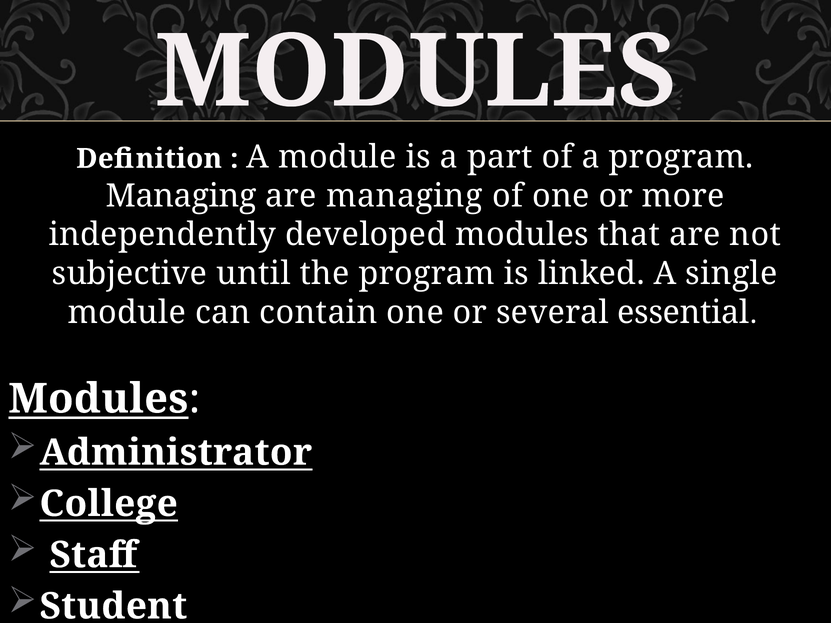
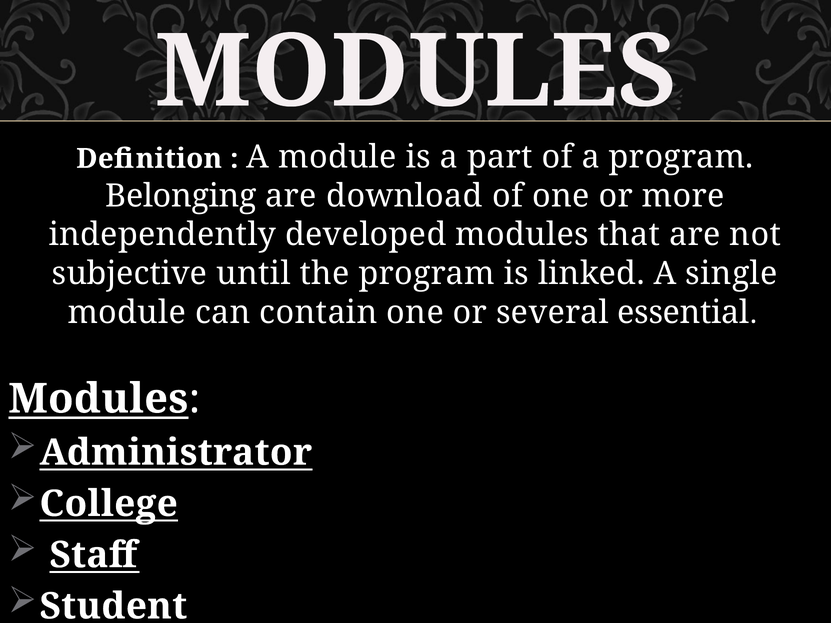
Managing: Managing -> Belonging (181, 196)
are managing: managing -> download (404, 196)
